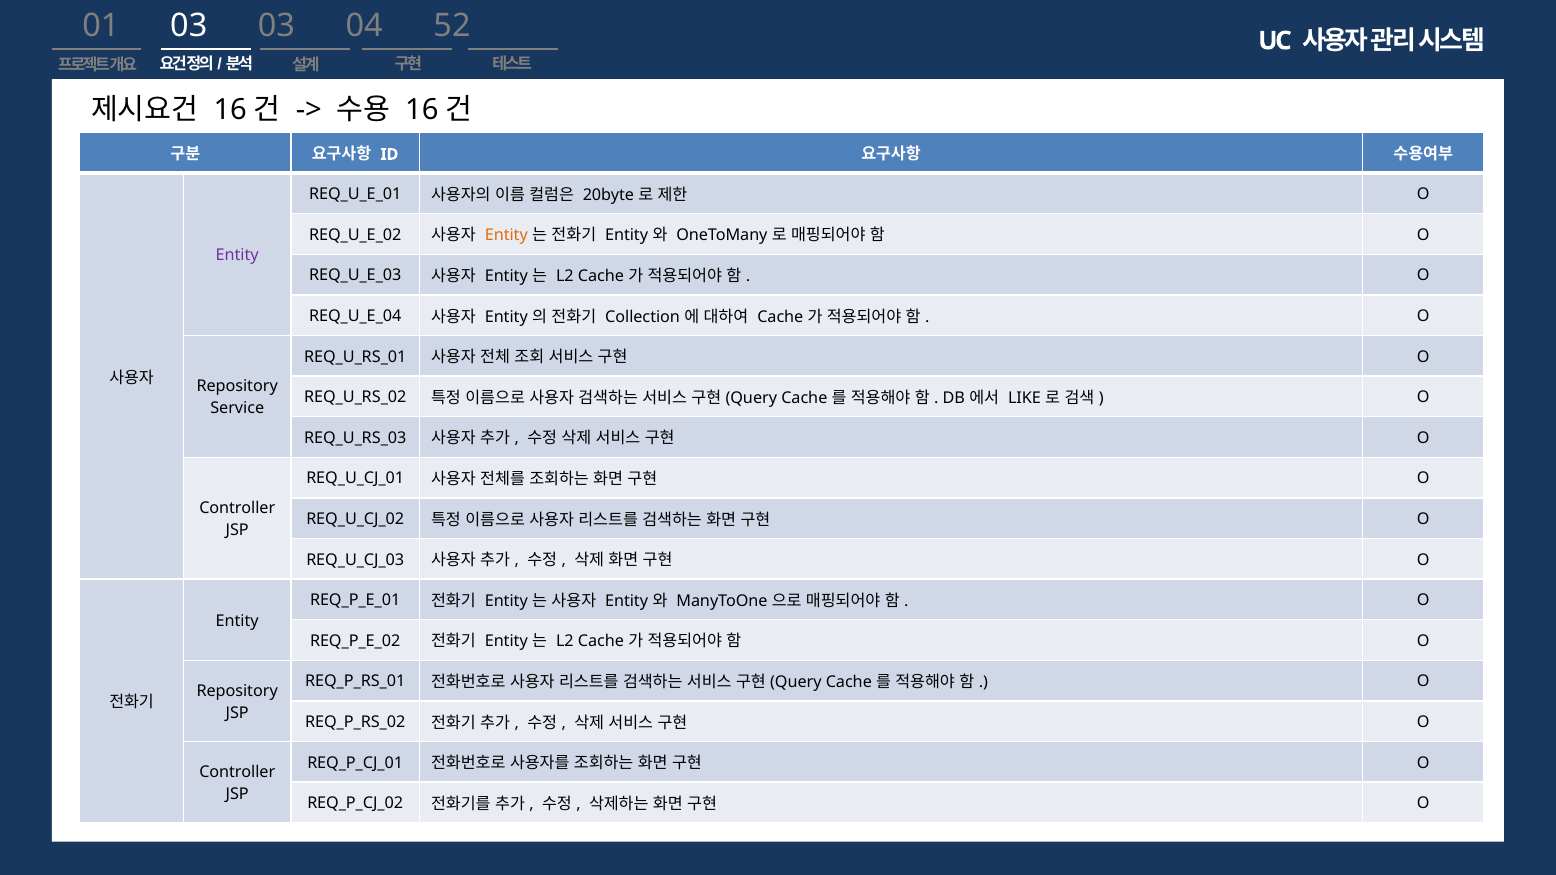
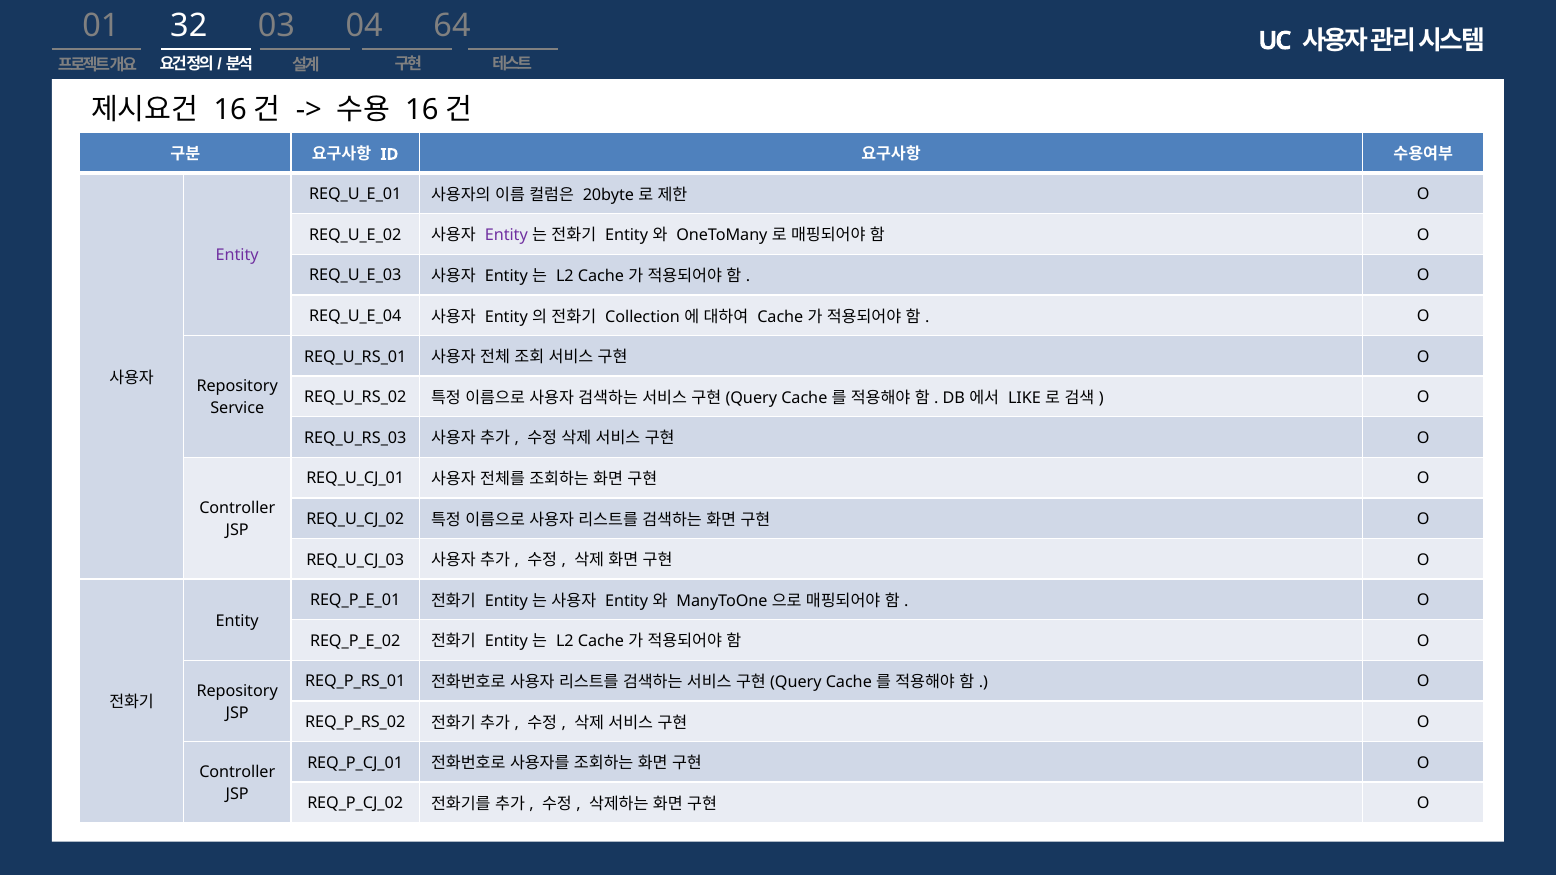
01 03: 03 -> 32 (189, 25)
52: 52 -> 64 (452, 25)
Entity colour: orange -> purple (506, 236)
